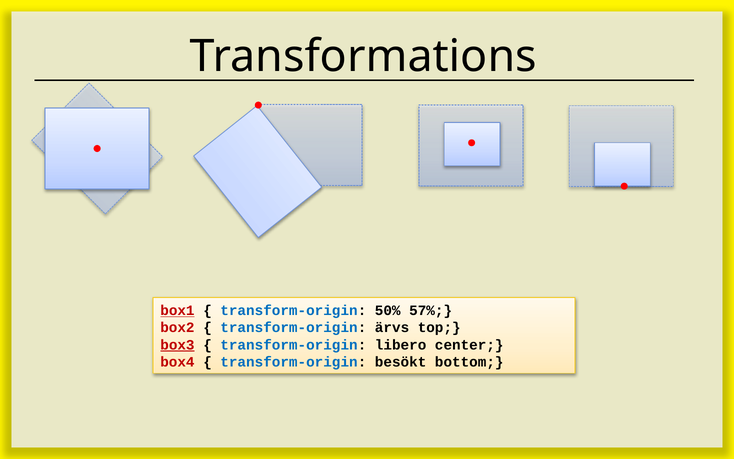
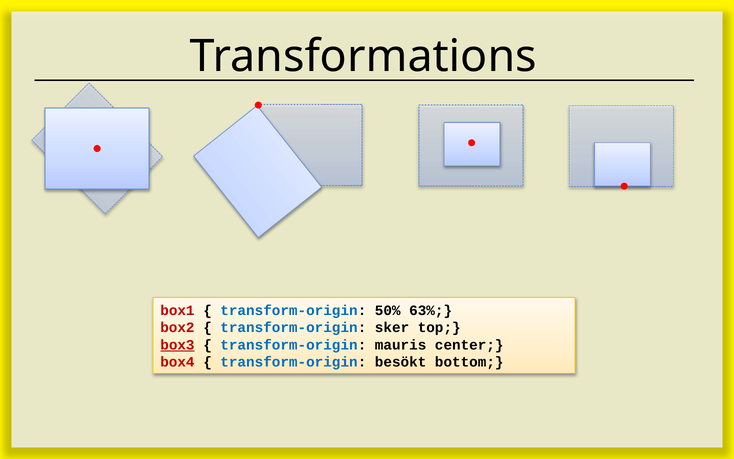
box1 underline: present -> none (177, 310)
57%: 57% -> 63% (431, 310)
ärvs: ärvs -> sker (392, 328)
libero: libero -> mauris (401, 345)
